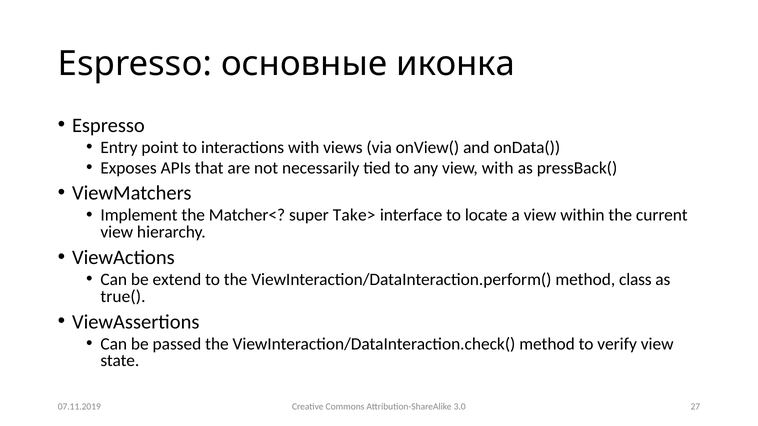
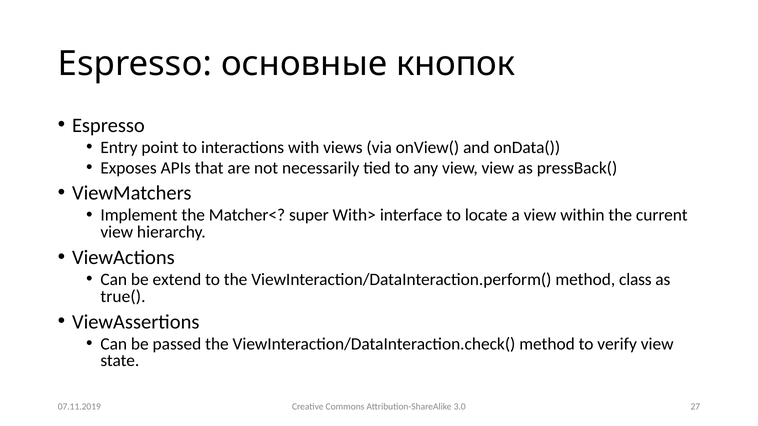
иконка: иконка -> кнопок (456, 64)
view with: with -> view (498, 168)
Take>: Take> -> With> (354, 215)
